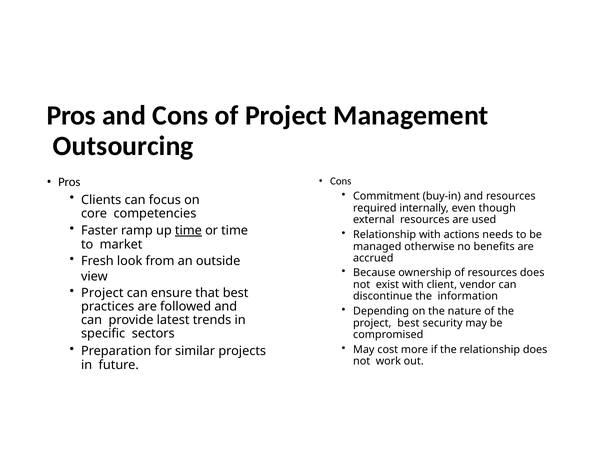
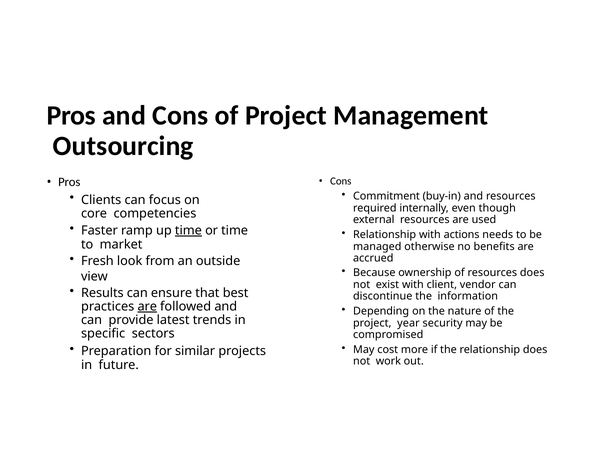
Project: Project -> Results (102, 293)
are underline: none -> present (147, 307)
project best: best -> year (408, 323)
